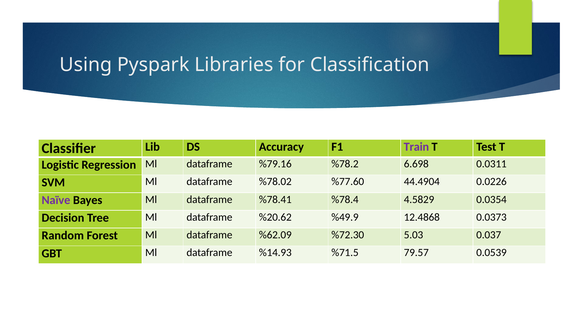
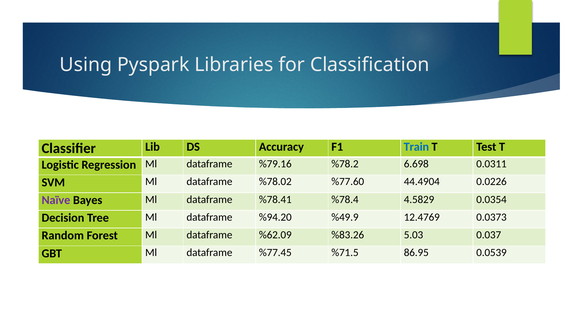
Train colour: purple -> blue (416, 147)
%20.62: %20.62 -> %94.20 (275, 217)
12.4868: 12.4868 -> 12.4769 (422, 217)
%72.30: %72.30 -> %83.26 (348, 235)
%14.93: %14.93 -> %77.45 (275, 253)
79.57: 79.57 -> 86.95 (416, 253)
